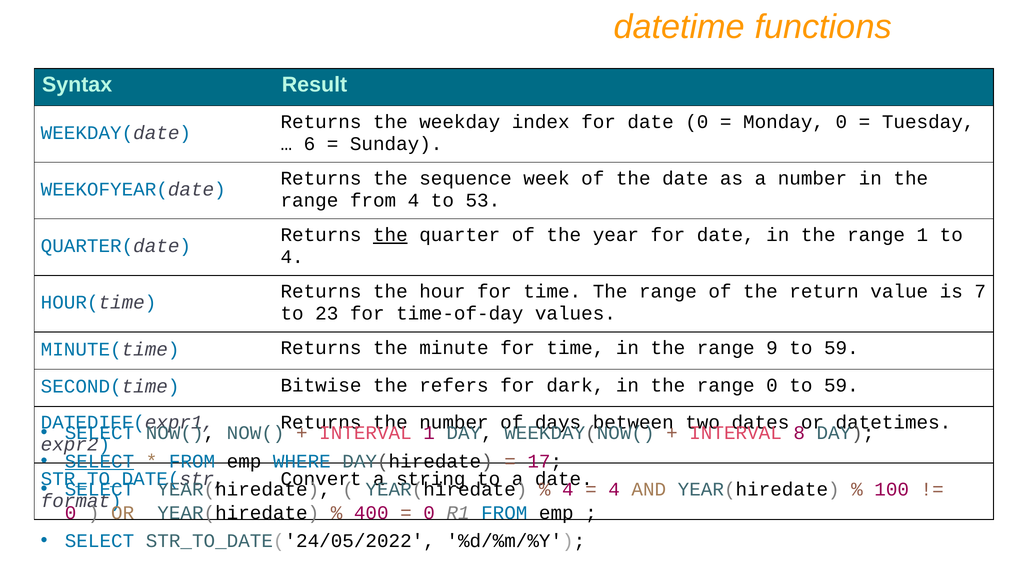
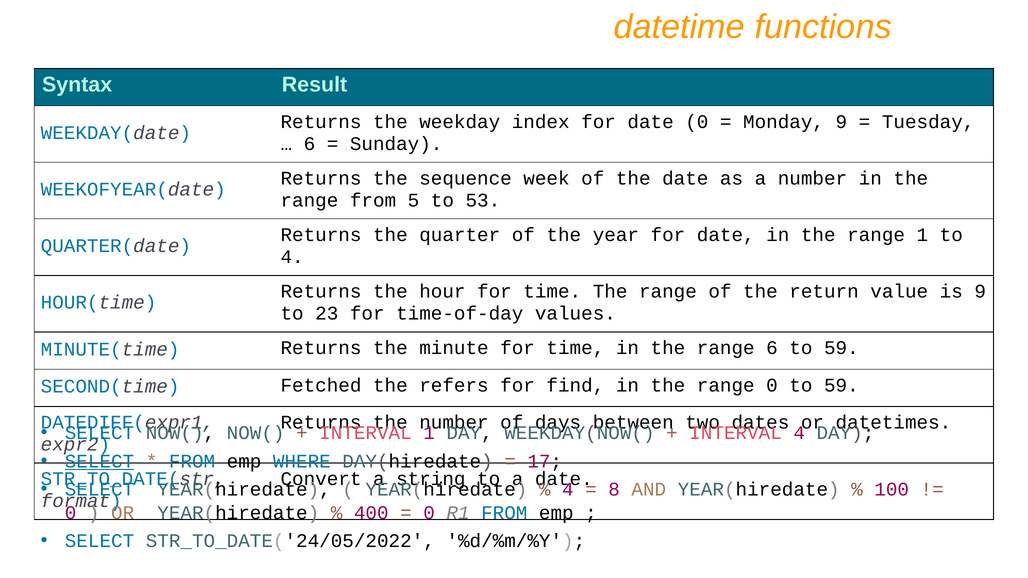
Monday 0: 0 -> 9 (841, 122)
from 4: 4 -> 5 (413, 200)
the underline: present -> none (390, 235)
is 7: 7 -> 9 (980, 292)
range 9: 9 -> 6 (772, 348)
Bitwise: Bitwise -> Fetched (321, 385)
dark: dark -> find (575, 385)
8: 8 -> 4 (799, 433)
4: 4 -> 8 (614, 490)
